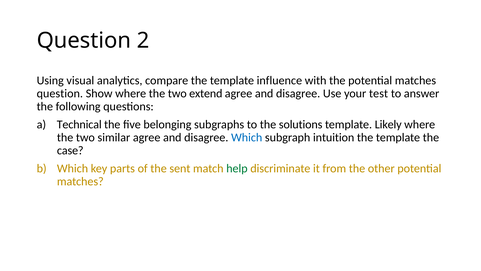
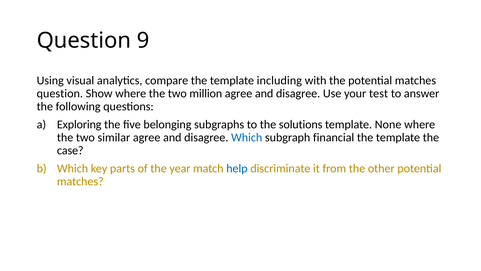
2: 2 -> 9 (143, 40)
influence: influence -> including (279, 80)
extend: extend -> million (206, 93)
Technical: Technical -> Exploring (79, 124)
Likely: Likely -> None (388, 124)
intuition: intuition -> financial (334, 137)
sent: sent -> year (180, 168)
help colour: green -> blue (237, 168)
